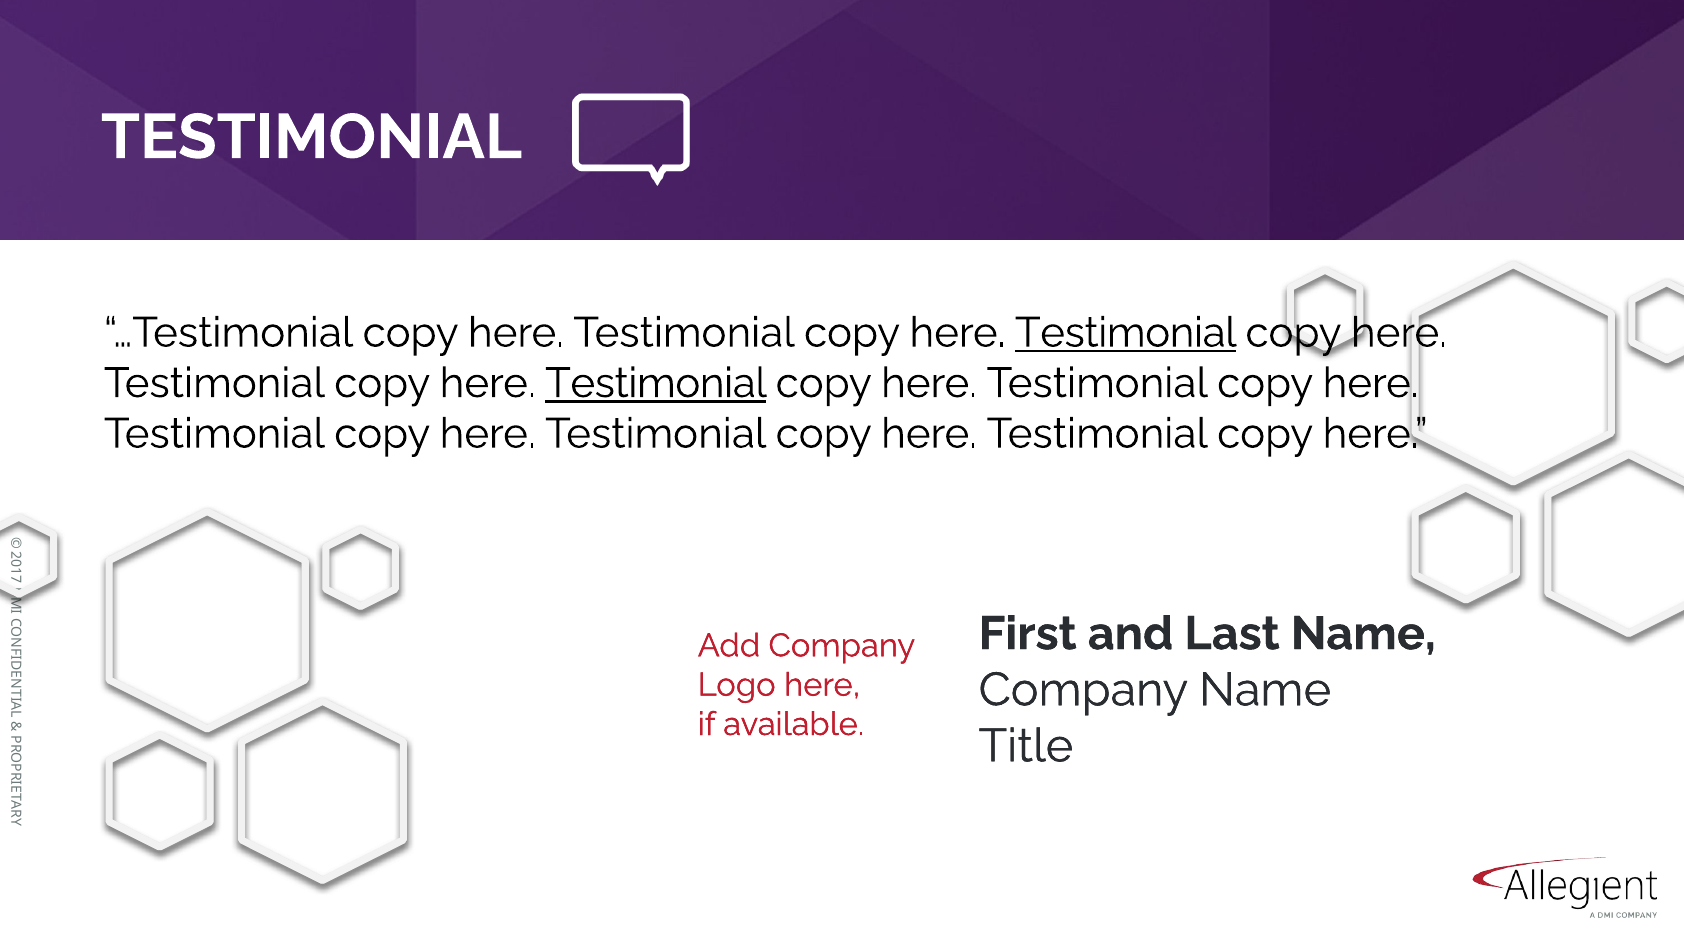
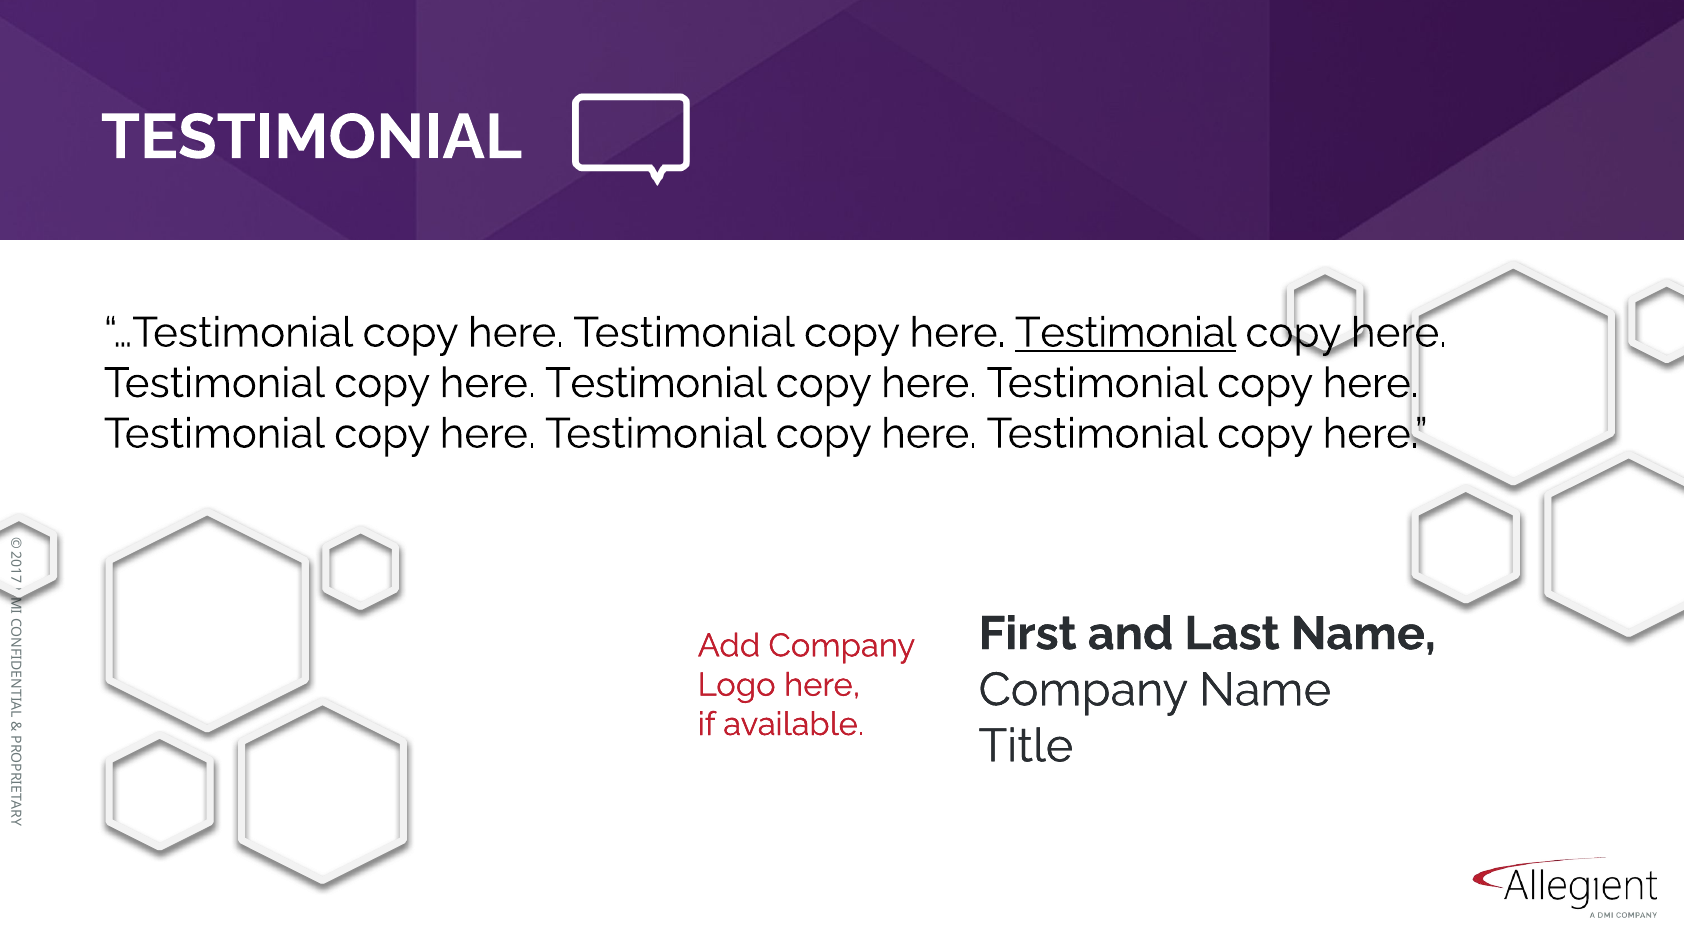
Testimonial underline: present -> none (656, 383)
